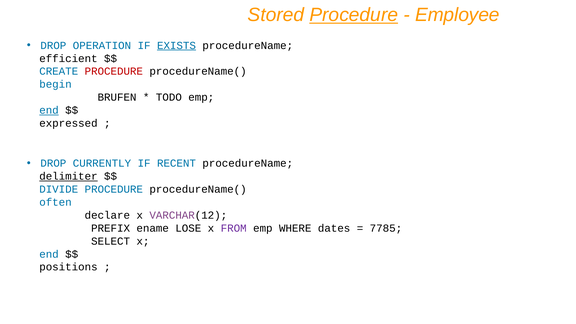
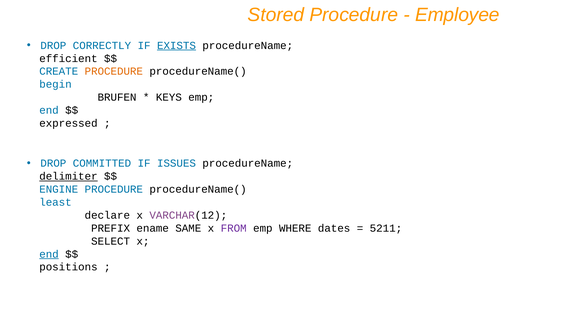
Procedure underline: present -> none (354, 15)
OPERATION: OPERATION -> CORRECTLY (102, 46)
PROCEDURE colour: red -> orange (114, 71)
TODO: TODO -> KEYS (169, 97)
end underline: present -> none (49, 110)
CURRENTLY: CURRENTLY -> COMMITTED (102, 163)
RECENT: RECENT -> ISSUES (176, 163)
DIVIDE: DIVIDE -> ENGINE (59, 189)
often: often -> least (55, 202)
LOSE: LOSE -> SAME (188, 228)
7785: 7785 -> 5211 (386, 228)
end underline: none -> present (49, 254)
